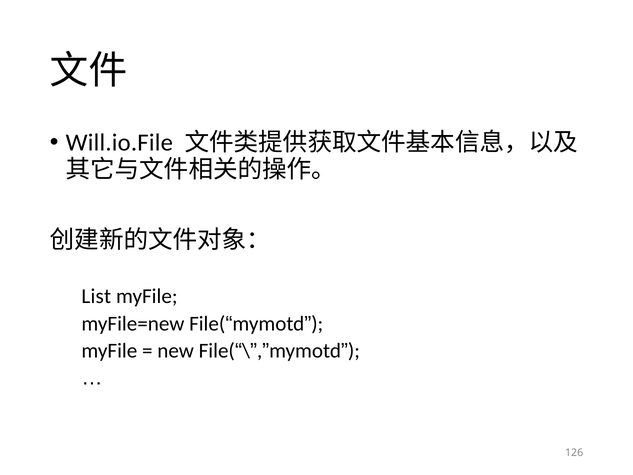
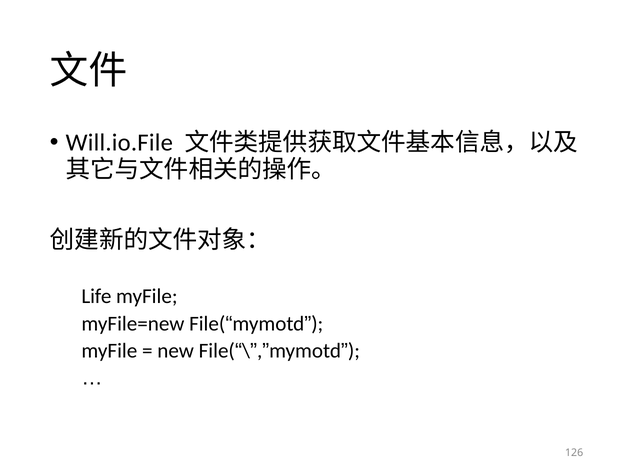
List: List -> Life (96, 296)
